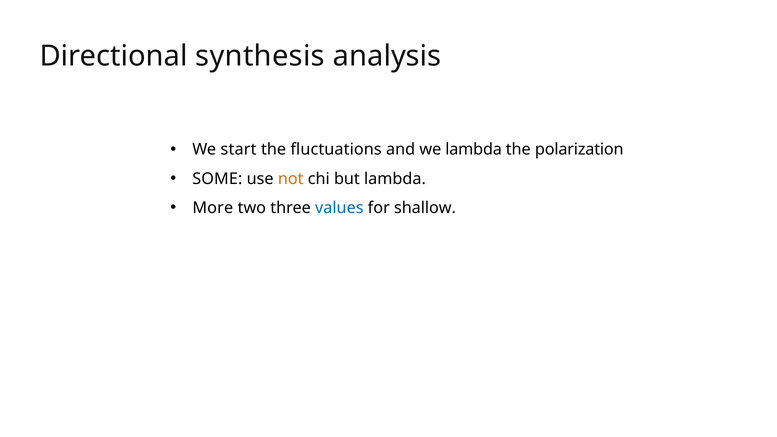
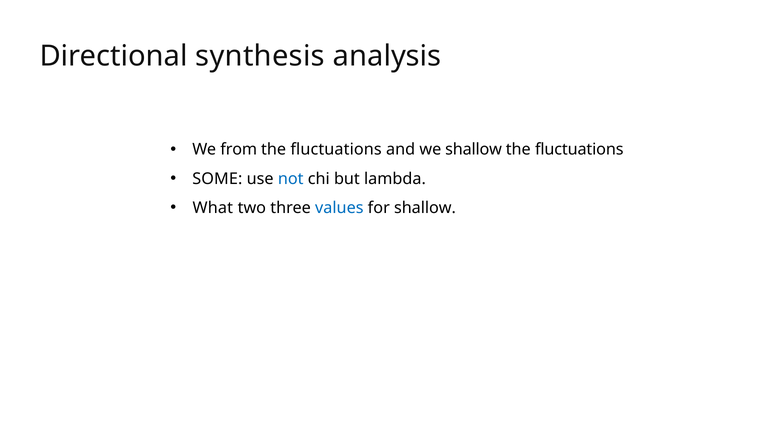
start: start -> from (239, 150)
we lambda: lambda -> shallow (474, 150)
polarization: polarization -> fluctuations (579, 150)
not colour: orange -> blue (291, 179)
More: More -> What (213, 208)
